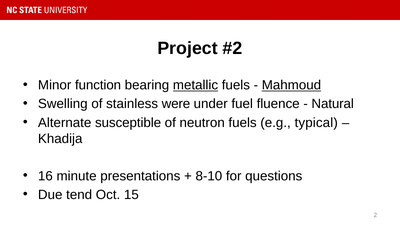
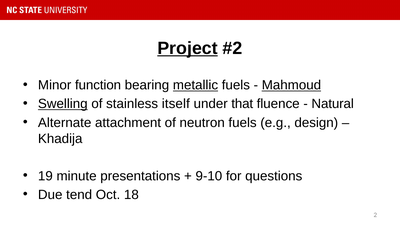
Project underline: none -> present (188, 48)
Swelling underline: none -> present (63, 104)
were: were -> itself (176, 104)
fuel: fuel -> that (242, 104)
susceptible: susceptible -> attachment (128, 123)
typical: typical -> design (316, 123)
16: 16 -> 19 (45, 176)
8-10: 8-10 -> 9-10 (209, 176)
15: 15 -> 18 (131, 195)
